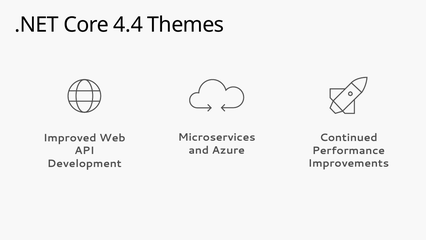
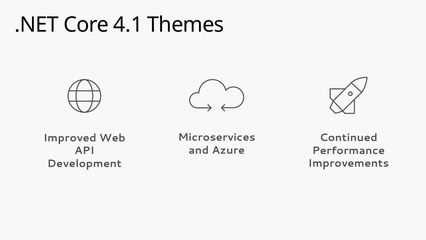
4.4: 4.4 -> 4.1 (128, 25)
